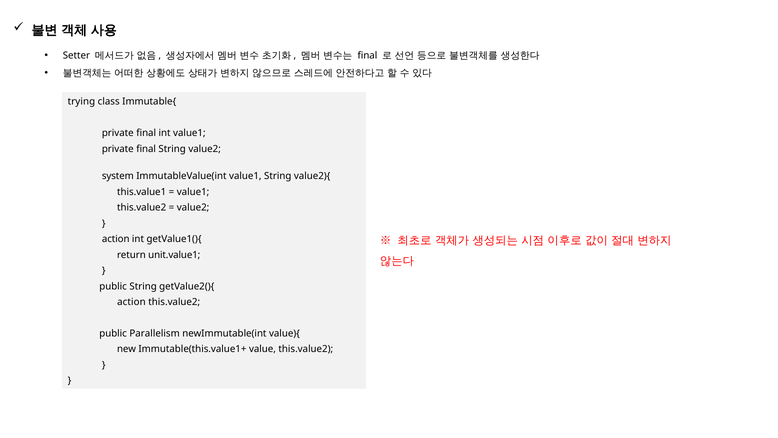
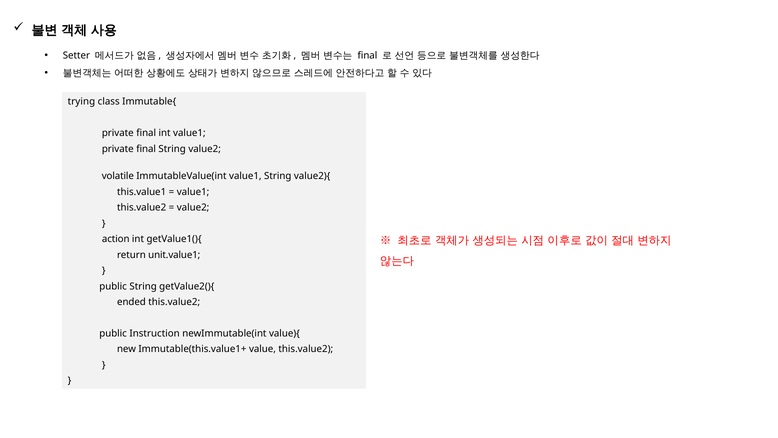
system: system -> volatile (118, 176)
action: action -> ended (131, 302)
Parallelism: Parallelism -> Instruction (155, 333)
